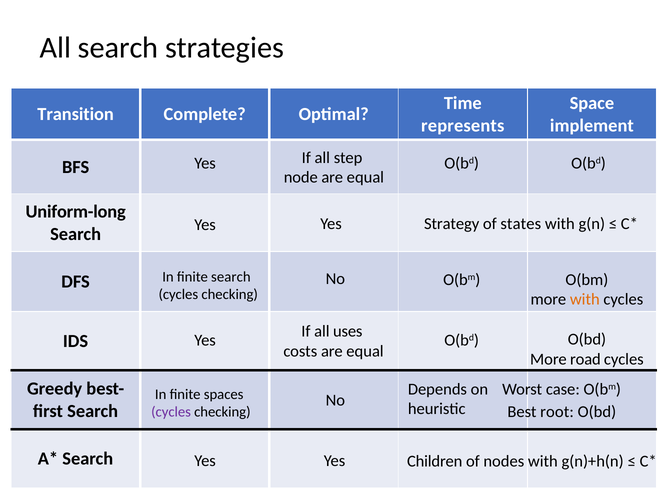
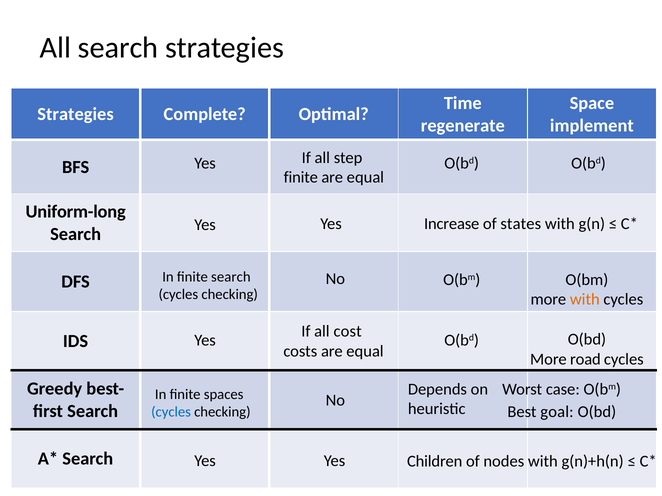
Transition: Transition -> Strategies (76, 114)
represents: represents -> regenerate (463, 126)
node: node -> finite (301, 178)
Strategy: Strategy -> Increase (452, 224)
uses: uses -> cost (348, 332)
root: root -> goal (557, 412)
cycles colour: purple -> blue (171, 412)
